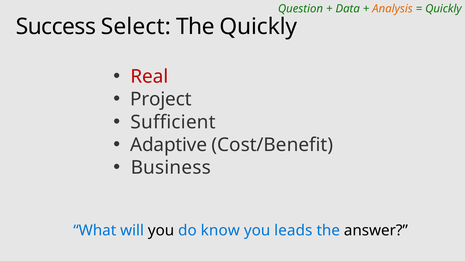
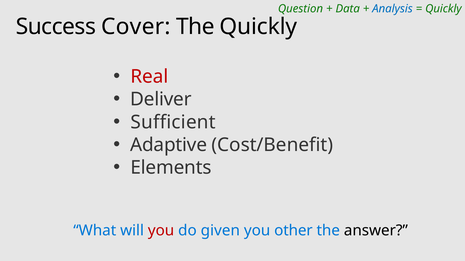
Analysis colour: orange -> blue (393, 9)
Select: Select -> Cover (136, 27)
Project: Project -> Deliver (161, 100)
Business: Business -> Elements (171, 168)
you colour: black -> red (161, 231)
know: know -> given (220, 231)
leads: leads -> other (293, 231)
